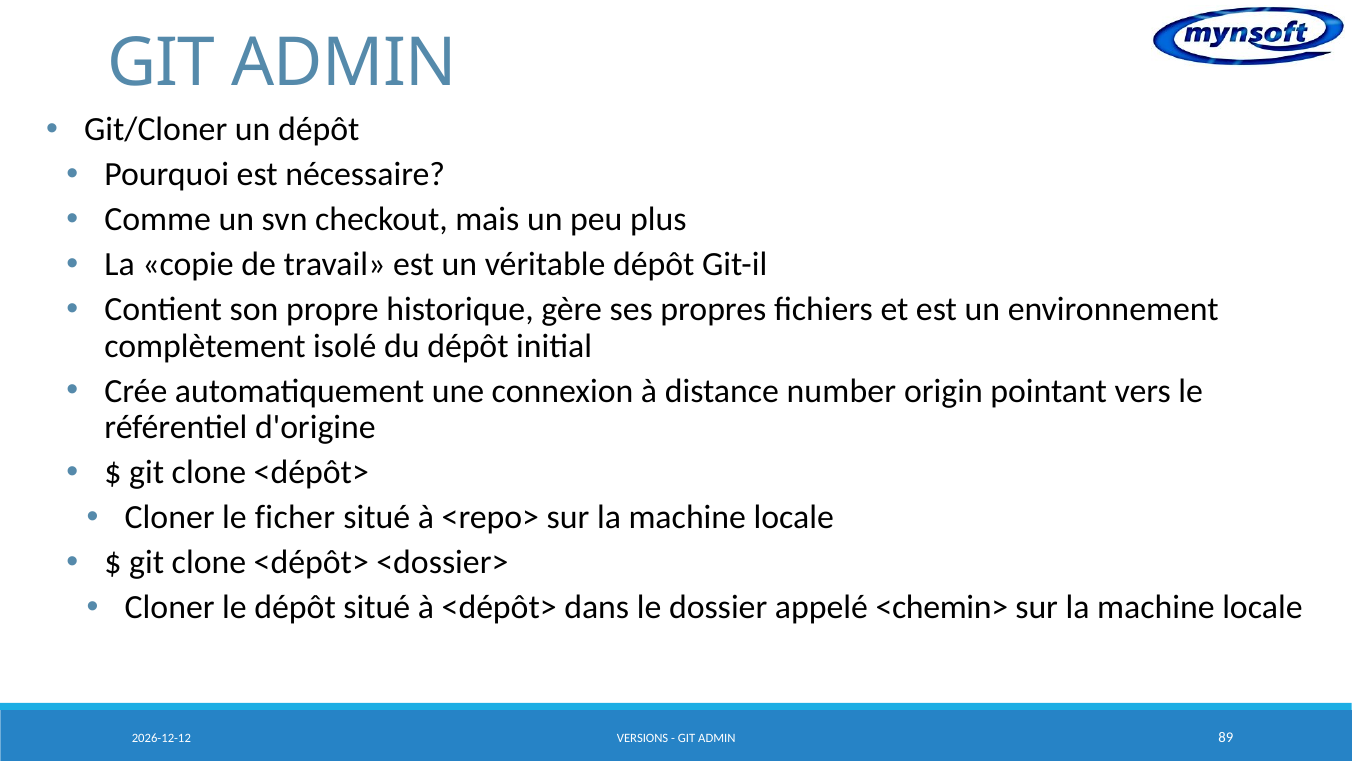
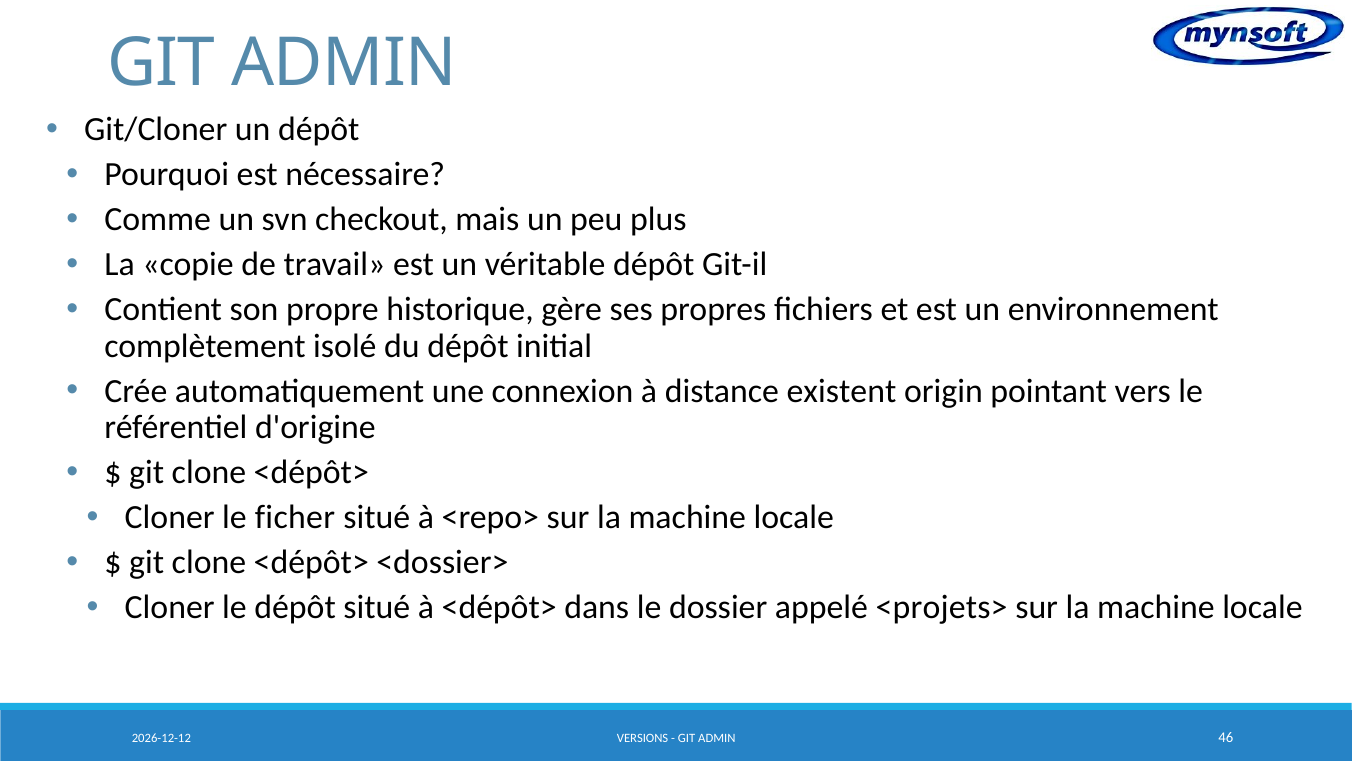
number: number -> existent (841, 391)
<chemin>: <chemin> -> <projets> (942, 607)
89: 89 -> 46 (1226, 737)
